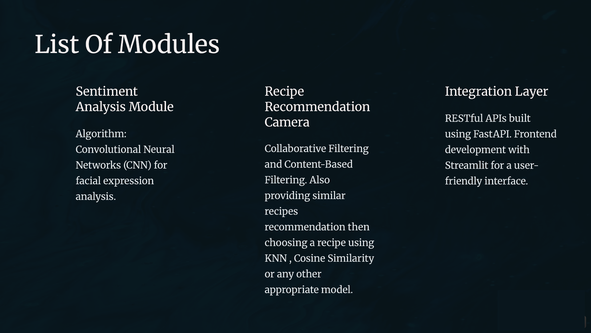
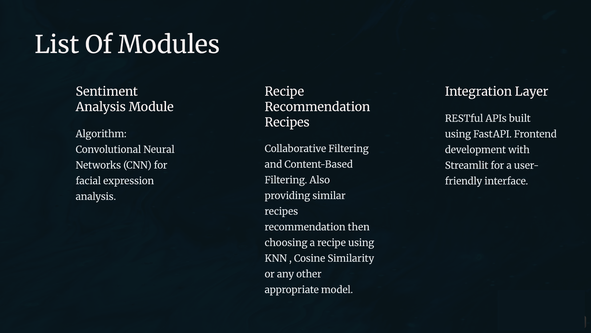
Camera: Camera -> Recipes (287, 122)
